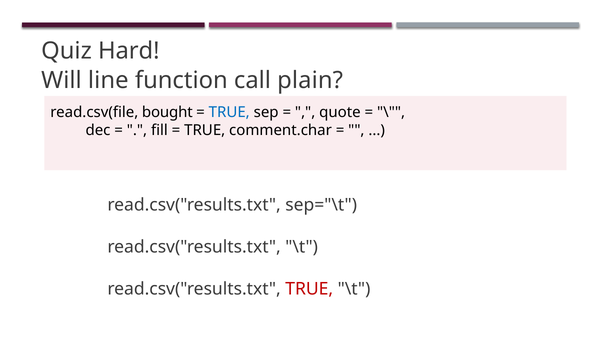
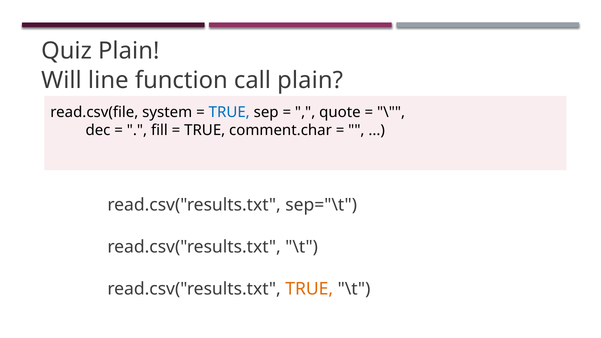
Quiz Hard: Hard -> Plain (129, 51)
bought: bought -> system (167, 112)
TRUE colour: red -> orange (309, 289)
